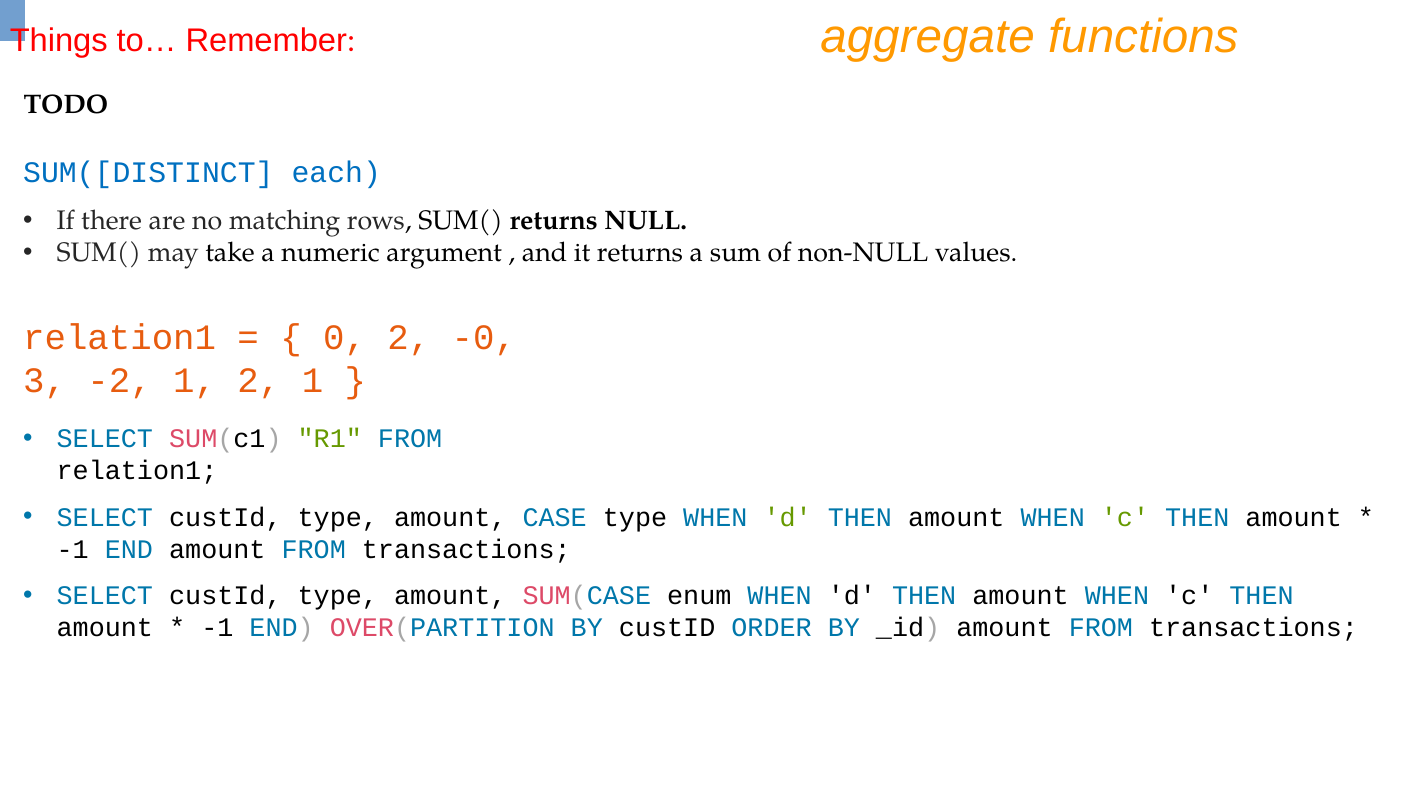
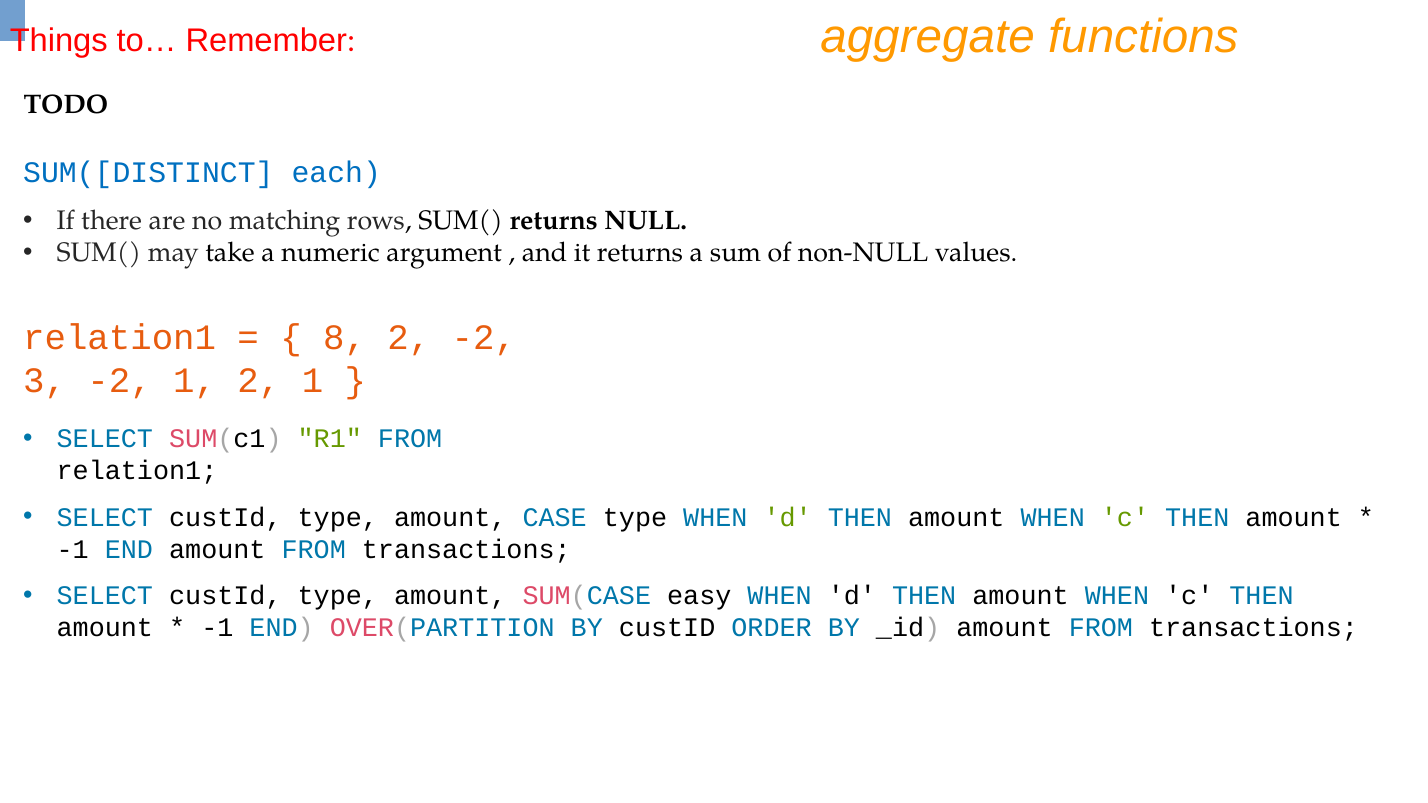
0: 0 -> 8 (345, 338)
2 -0: -0 -> -2 (484, 338)
enum: enum -> easy (699, 596)
